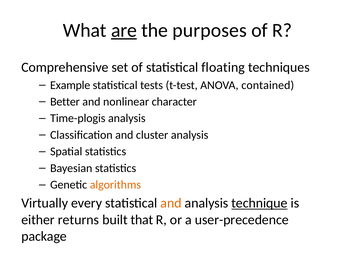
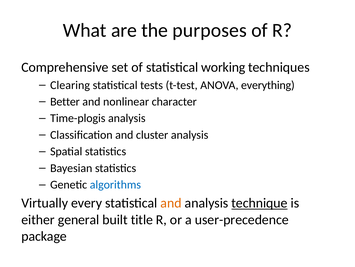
are underline: present -> none (124, 30)
floating: floating -> working (223, 67)
Example: Example -> Clearing (70, 85)
contained: contained -> everything (268, 85)
algorithms colour: orange -> blue (115, 184)
returns: returns -> general (79, 219)
that: that -> title (142, 219)
